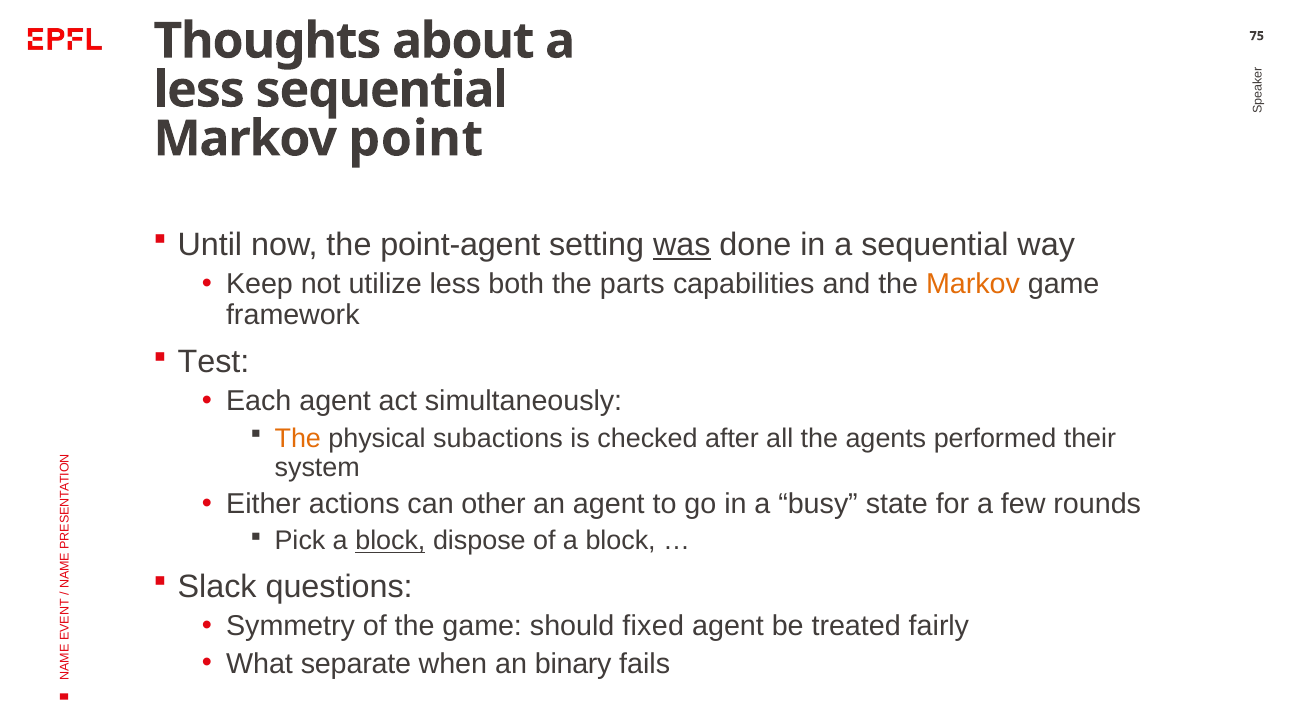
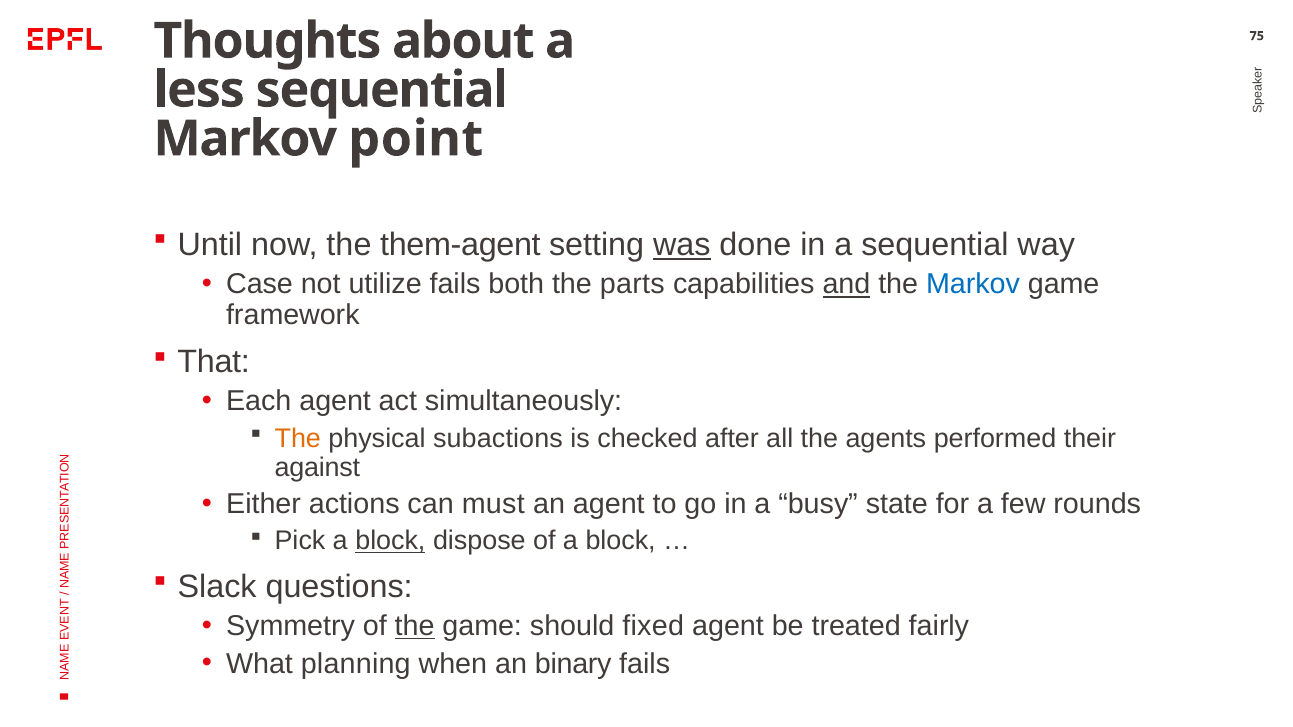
point-agent: point-agent -> them-agent (460, 245)
Keep: Keep -> Case (260, 285)
utilize less: less -> fails (455, 285)
and underline: none -> present (846, 285)
Markov colour: orange -> blue (973, 285)
Test: Test -> That (214, 362)
system: system -> against (317, 468)
other: other -> must (493, 504)
the underline: none -> present (415, 626)
separate: separate -> planning (356, 664)
